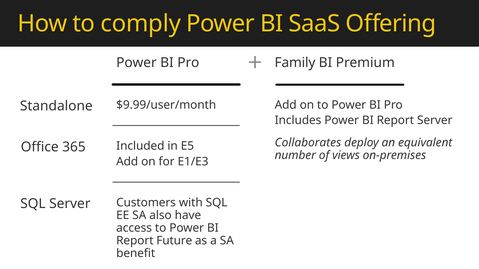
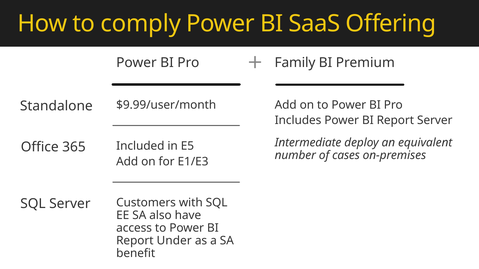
Collaborates: Collaborates -> Intermediate (308, 143)
views: views -> cases (346, 155)
Future: Future -> Under (174, 241)
